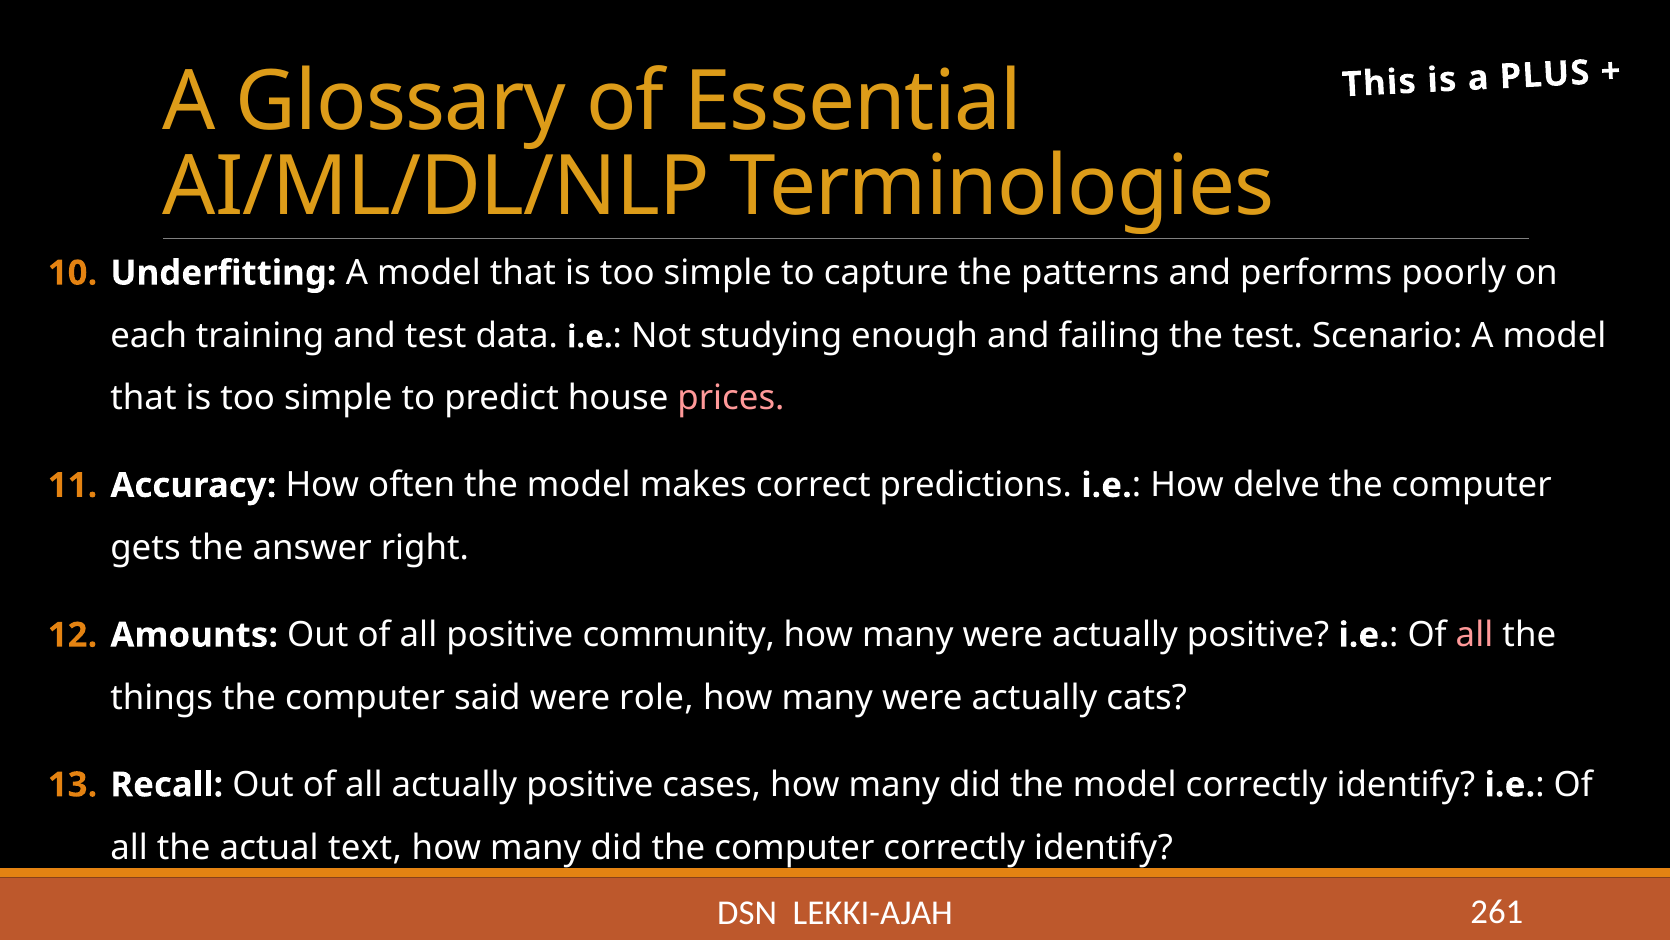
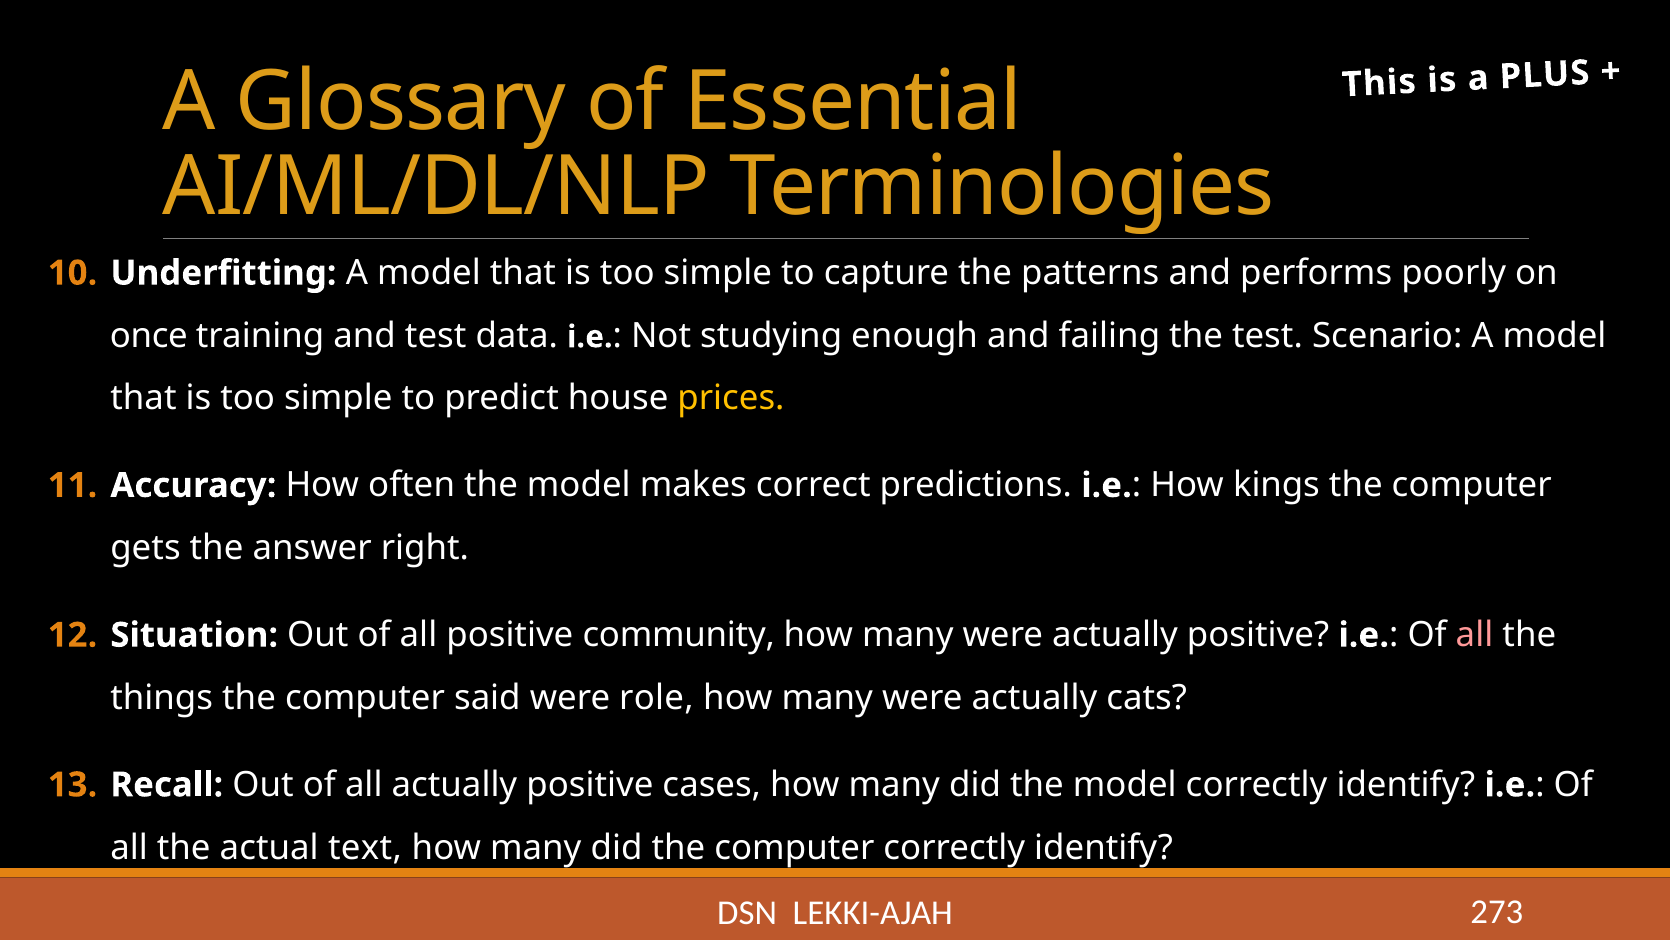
each: each -> once (149, 336)
prices colour: pink -> yellow (731, 398)
delve: delve -> kings (1276, 485)
Amounts: Amounts -> Situation (194, 635)
261: 261 -> 273 (1497, 912)
